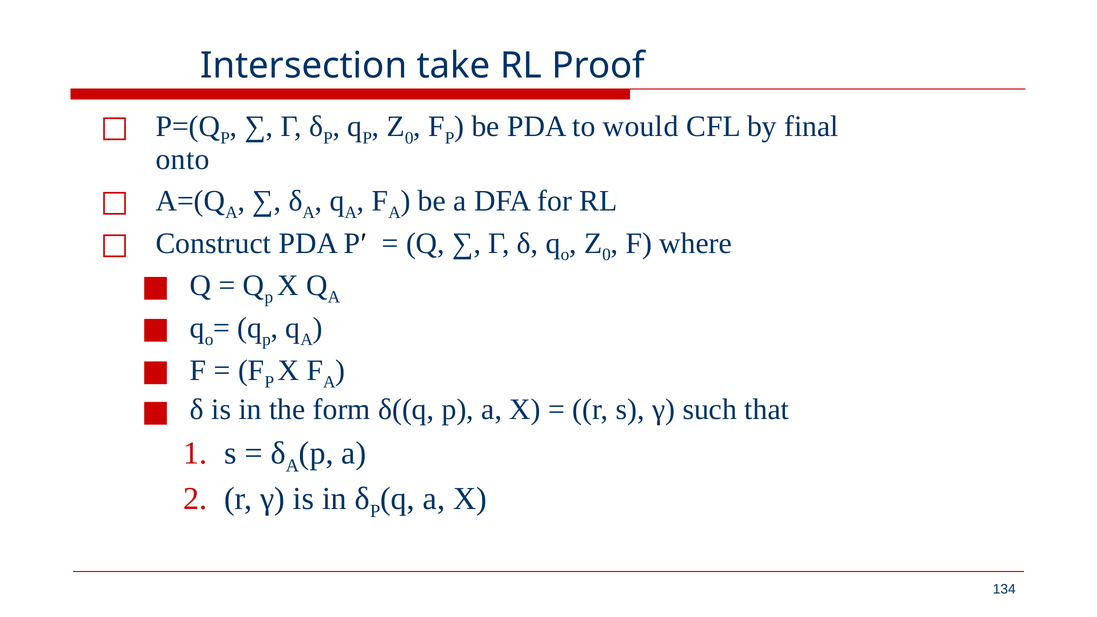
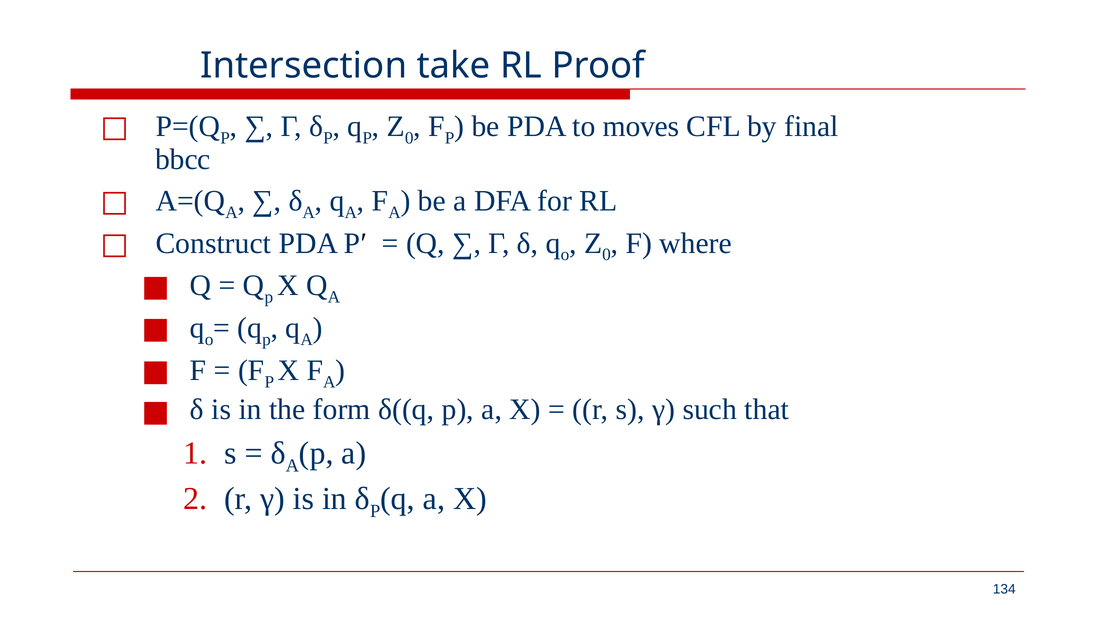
would: would -> moves (641, 126)
onto: onto -> bbcc (183, 159)
